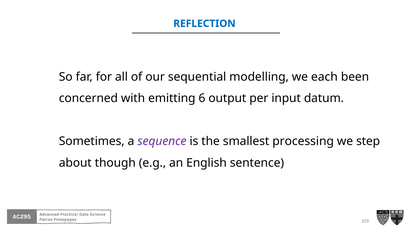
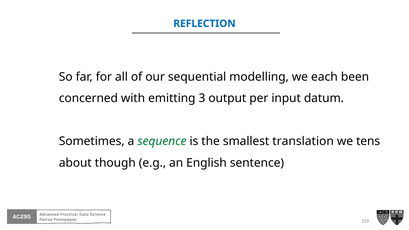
6: 6 -> 3 (202, 98)
sequence colour: purple -> green (162, 141)
processing: processing -> translation (303, 141)
step: step -> tens (368, 141)
